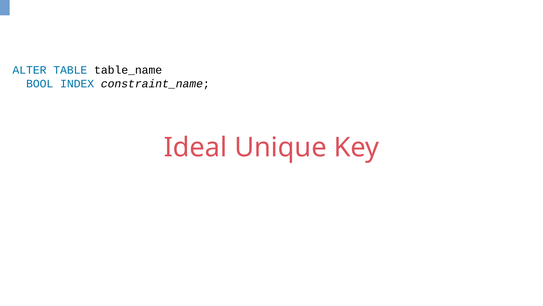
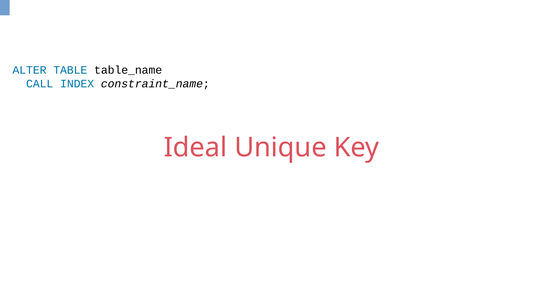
BOOL: BOOL -> CALL (40, 83)
